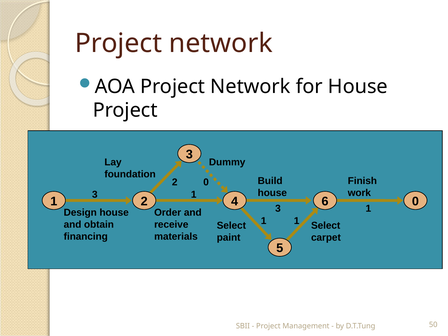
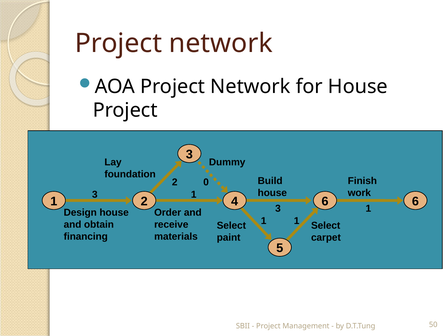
6 0: 0 -> 6 (415, 201)
